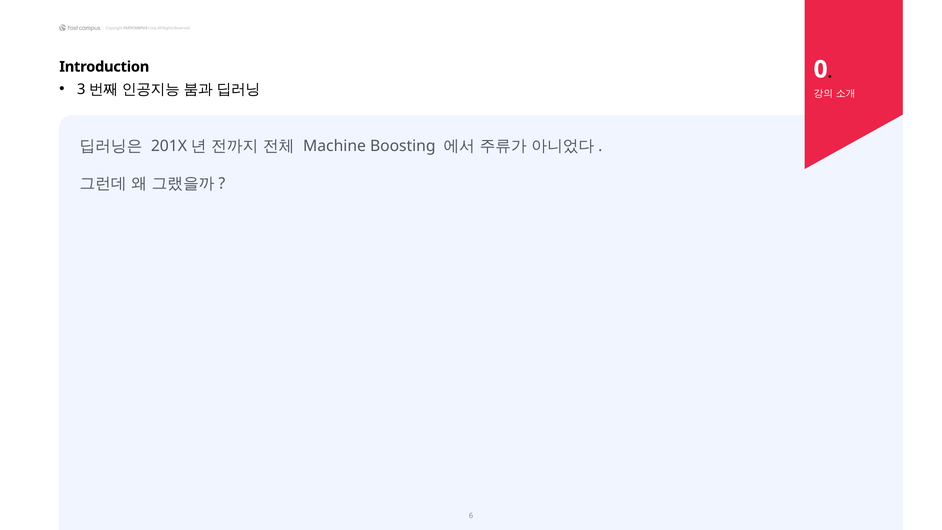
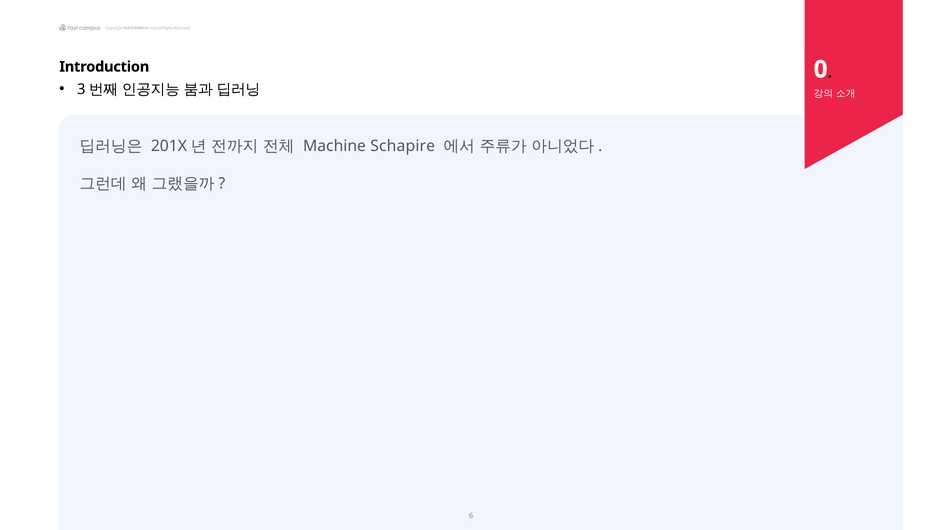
Boosting: Boosting -> Schapire (403, 146)
